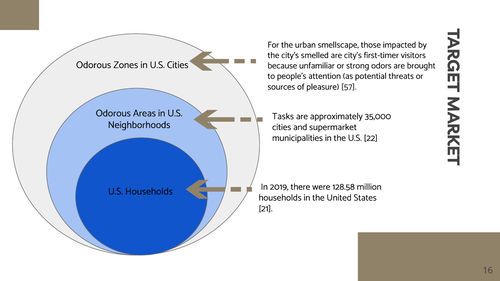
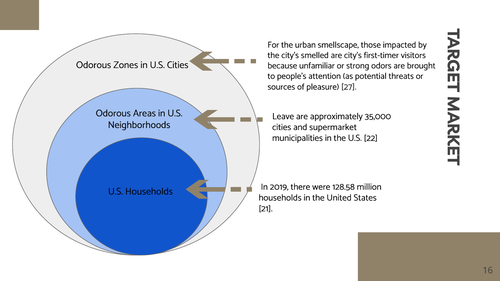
57: 57 -> 27 (349, 87)
Tasks: Tasks -> Leave (283, 116)
